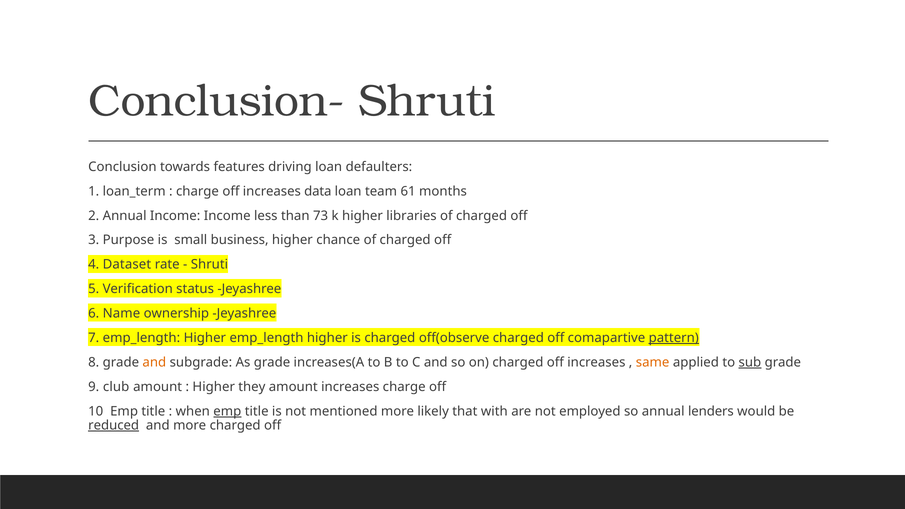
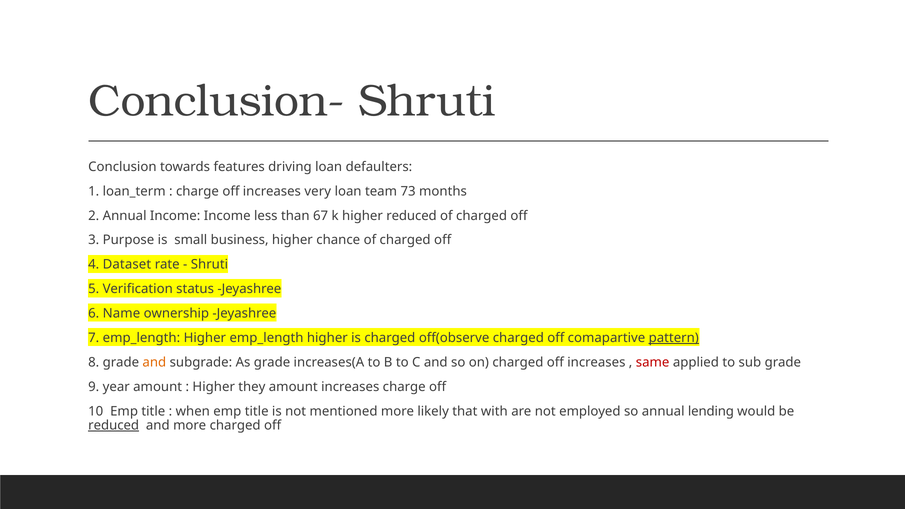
data: data -> very (318, 191)
61: 61 -> 73 (408, 191)
73: 73 -> 67 (321, 216)
higher libraries: libraries -> reduced (412, 216)
same colour: orange -> red (653, 362)
sub underline: present -> none (750, 362)
club: club -> year (116, 387)
emp underline: present -> none (227, 411)
lenders: lenders -> lending (711, 411)
